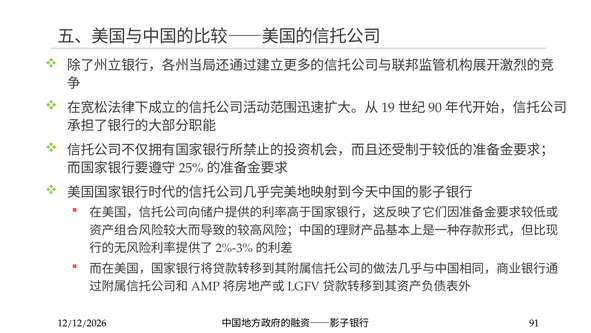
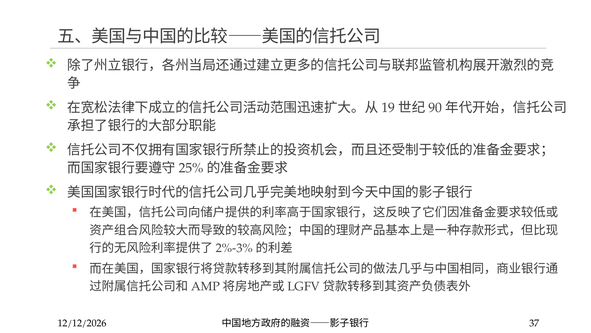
91: 91 -> 37 (534, 323)
